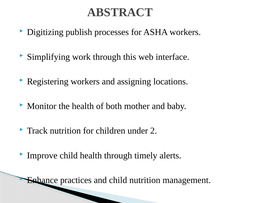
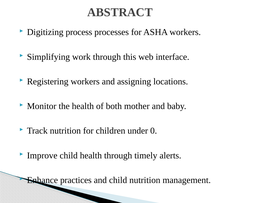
publish: publish -> process (79, 32)
2: 2 -> 0 (154, 130)
